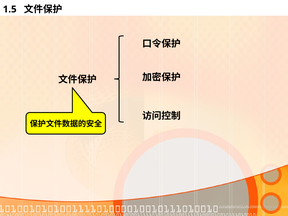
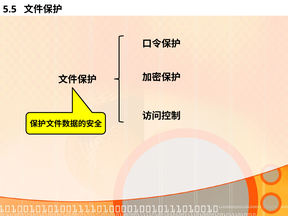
1.5: 1.5 -> 5.5 (10, 9)
